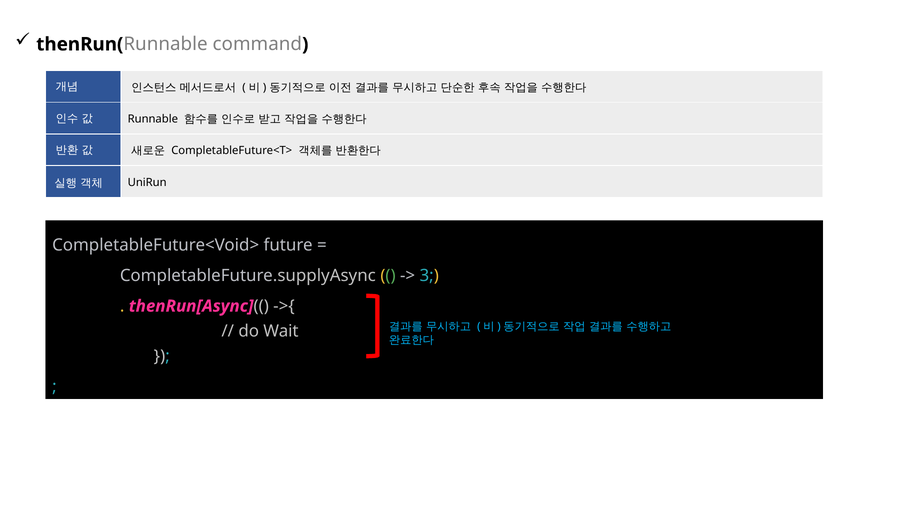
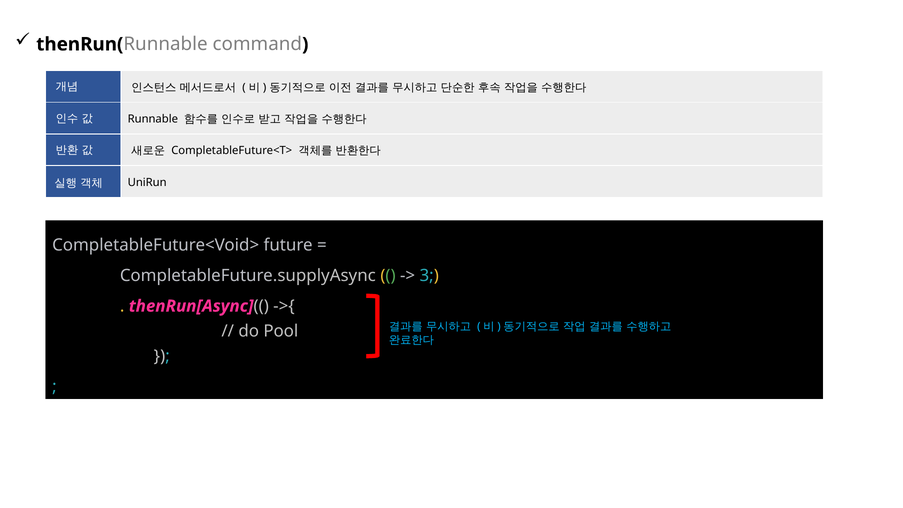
Wait: Wait -> Pool (281, 331)
